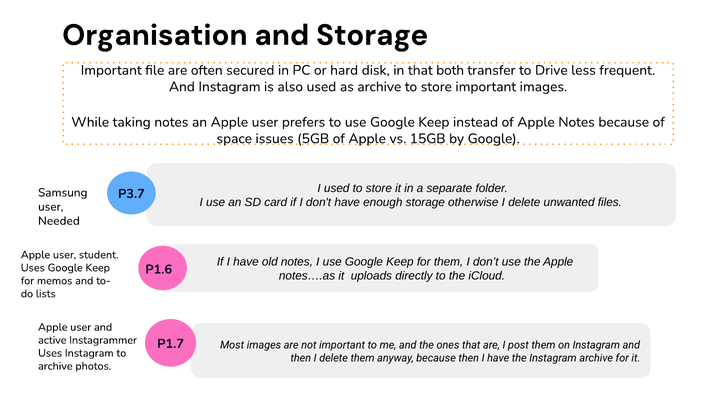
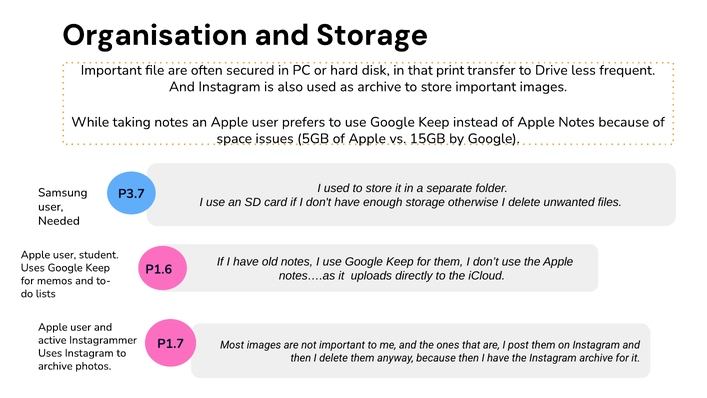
both: both -> print (450, 70)
